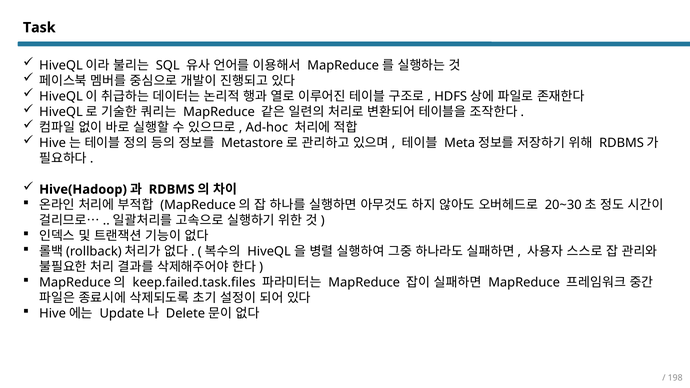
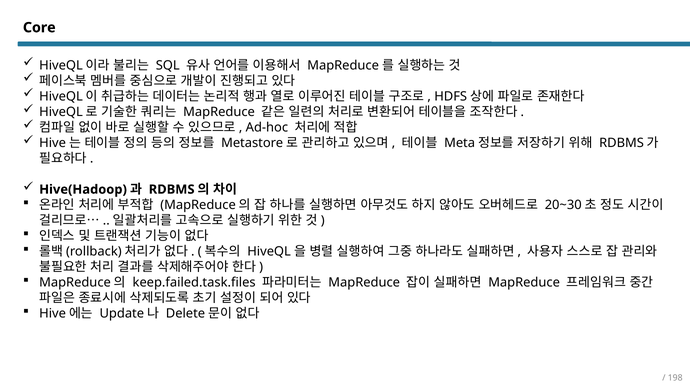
Task: Task -> Core (39, 28)
